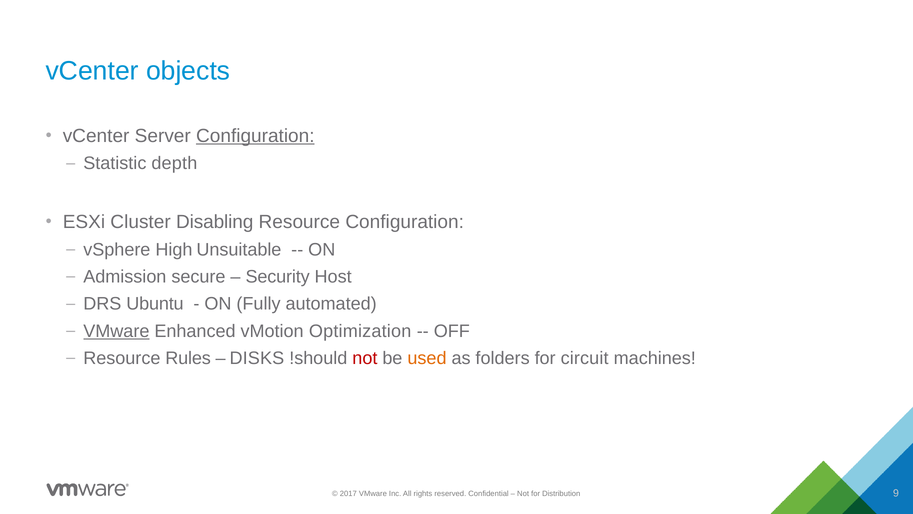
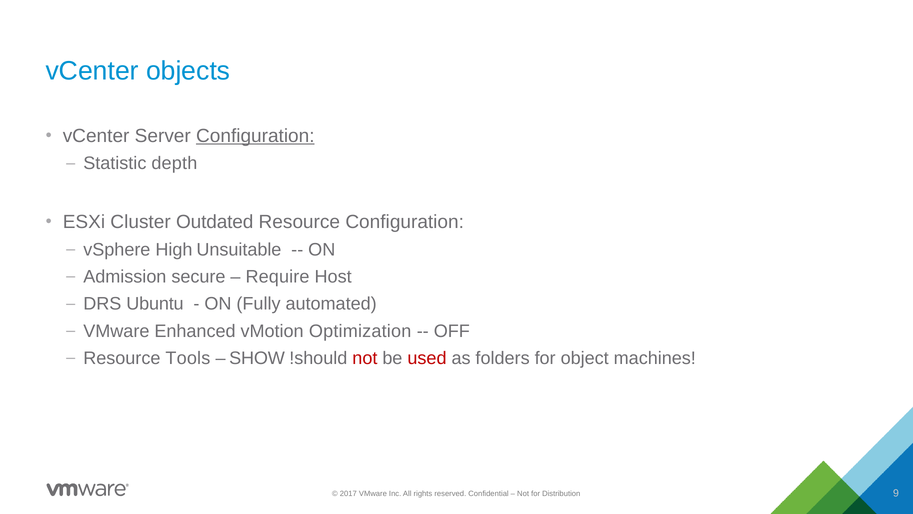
Disabling: Disabling -> Outdated (215, 222)
Security: Security -> Require (277, 277)
VMware underline: present -> none (116, 331)
Rules: Rules -> Tools (188, 358)
DISKS: DISKS -> SHOW (257, 358)
used colour: orange -> red (427, 358)
circuit: circuit -> object (585, 358)
